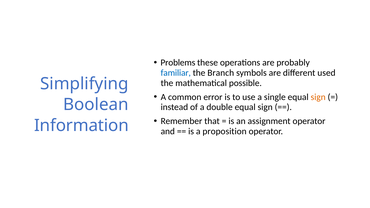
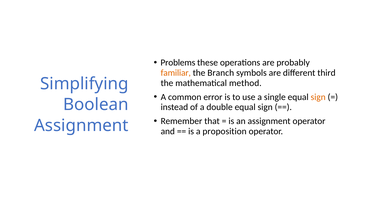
familiar colour: blue -> orange (176, 73)
used: used -> third (326, 73)
possible: possible -> method (245, 83)
Information: Information -> Assignment (81, 126)
